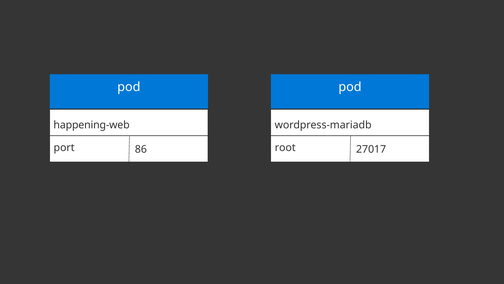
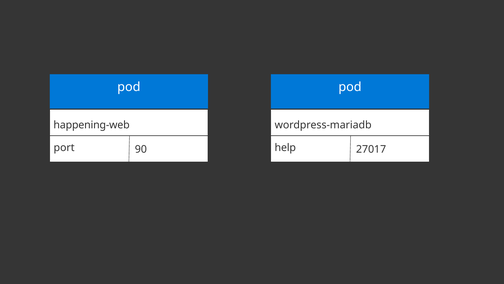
86: 86 -> 90 (141, 149)
root: root -> help (285, 147)
